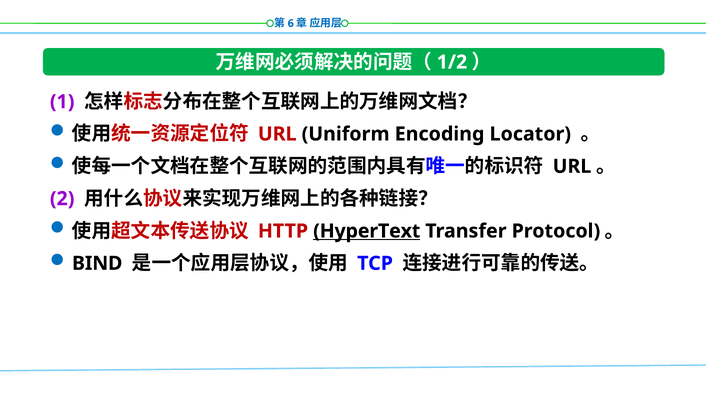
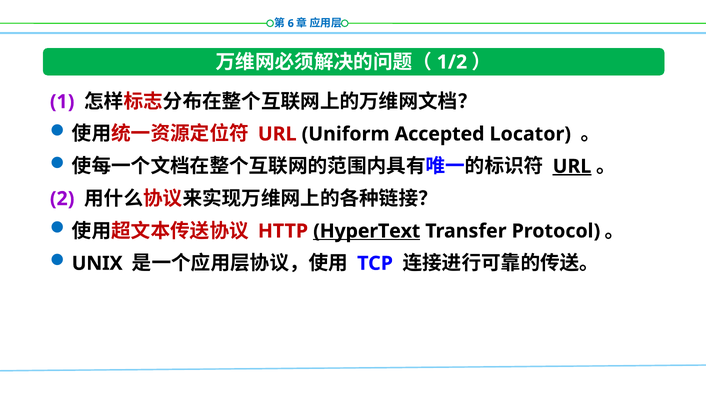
Encoding: Encoding -> Accepted (440, 134)
URL underline: none -> present (572, 166)
BIND: BIND -> UNIX (97, 263)
